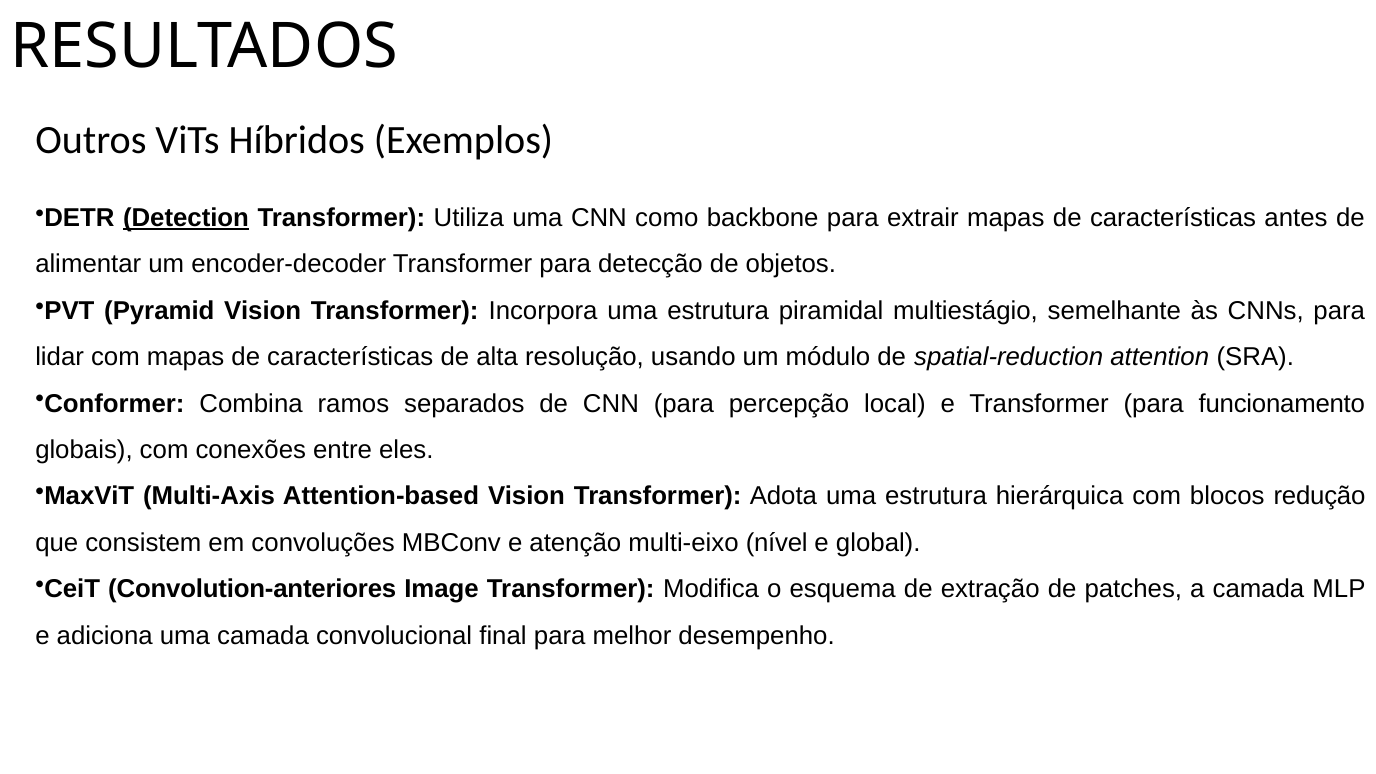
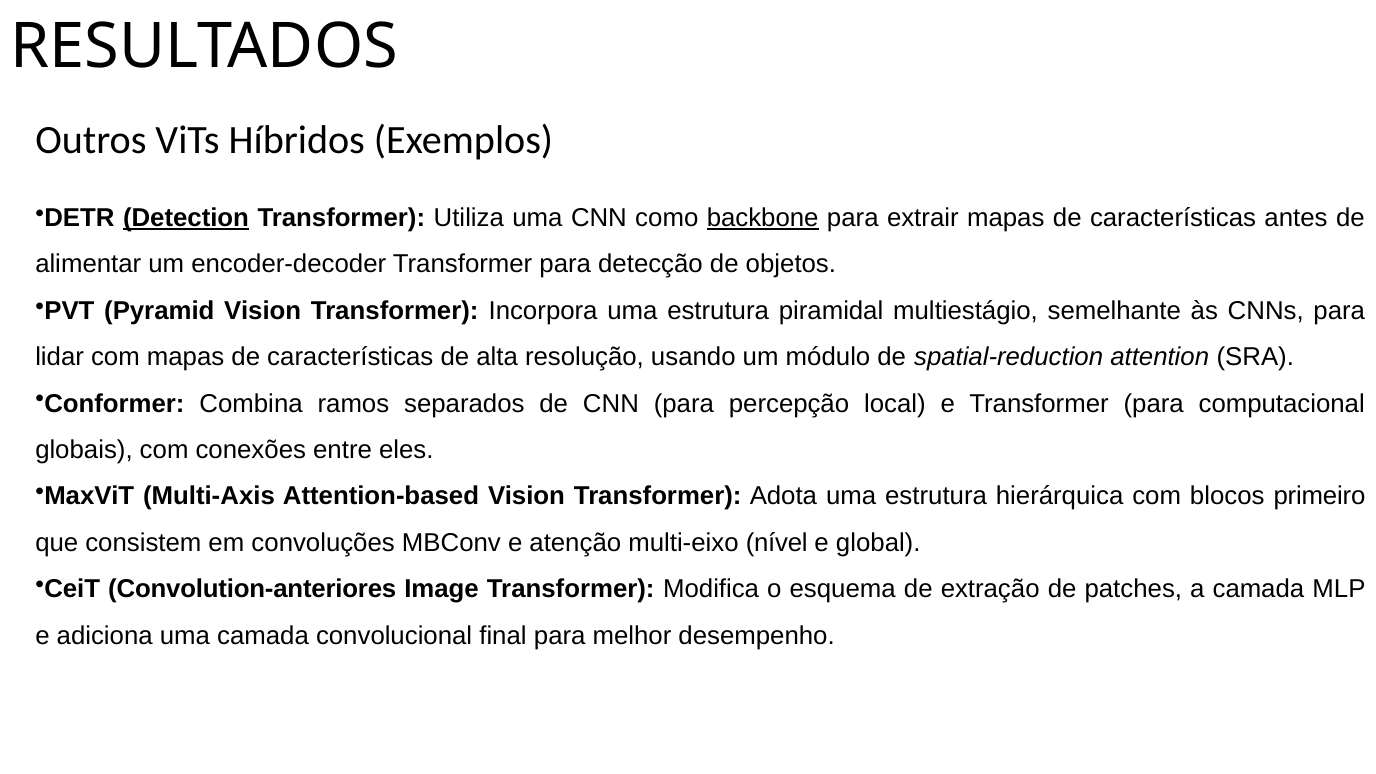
backbone underline: none -> present (763, 218)
funcionamento: funcionamento -> computacional (1282, 404)
redução: redução -> primeiro (1319, 496)
